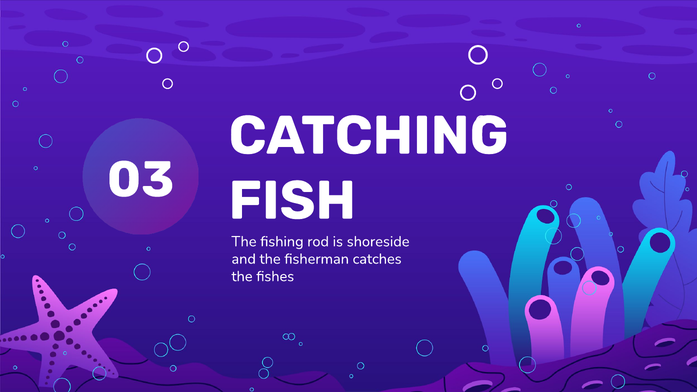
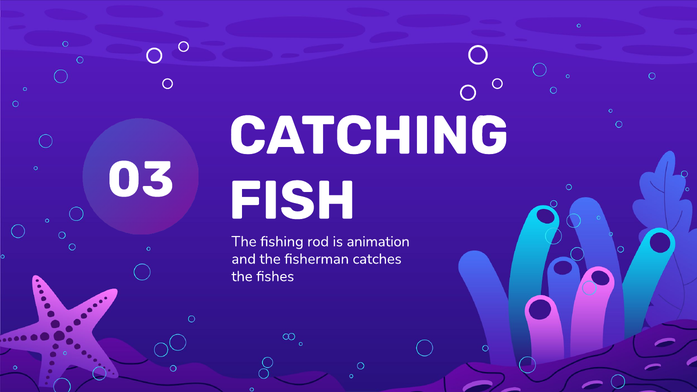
shoreside: shoreside -> animation (378, 242)
